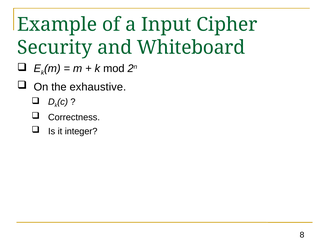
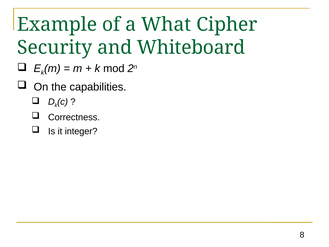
Input: Input -> What (166, 25)
exhaustive: exhaustive -> capabilities (98, 87)
